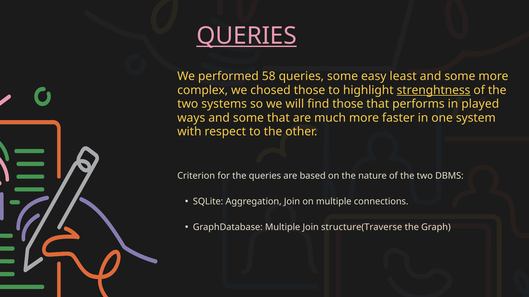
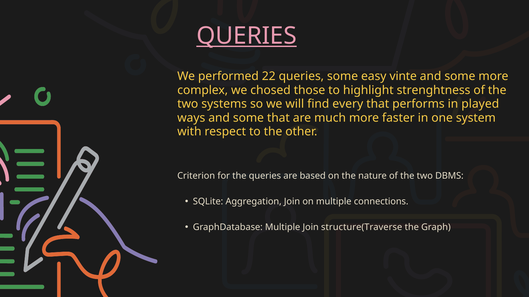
58: 58 -> 22 (269, 76)
least: least -> vinte (403, 76)
strenghtness underline: present -> none (434, 90)
find those: those -> every (348, 104)
